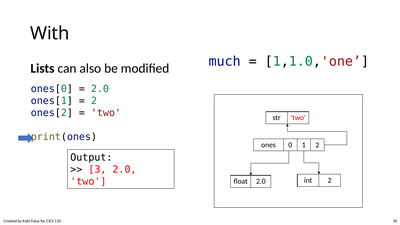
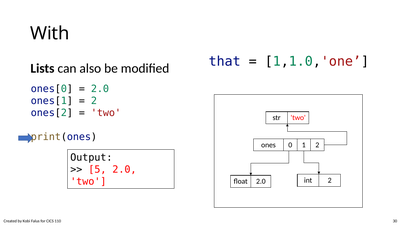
much: much -> that (225, 61)
3: 3 -> 5 (97, 170)
